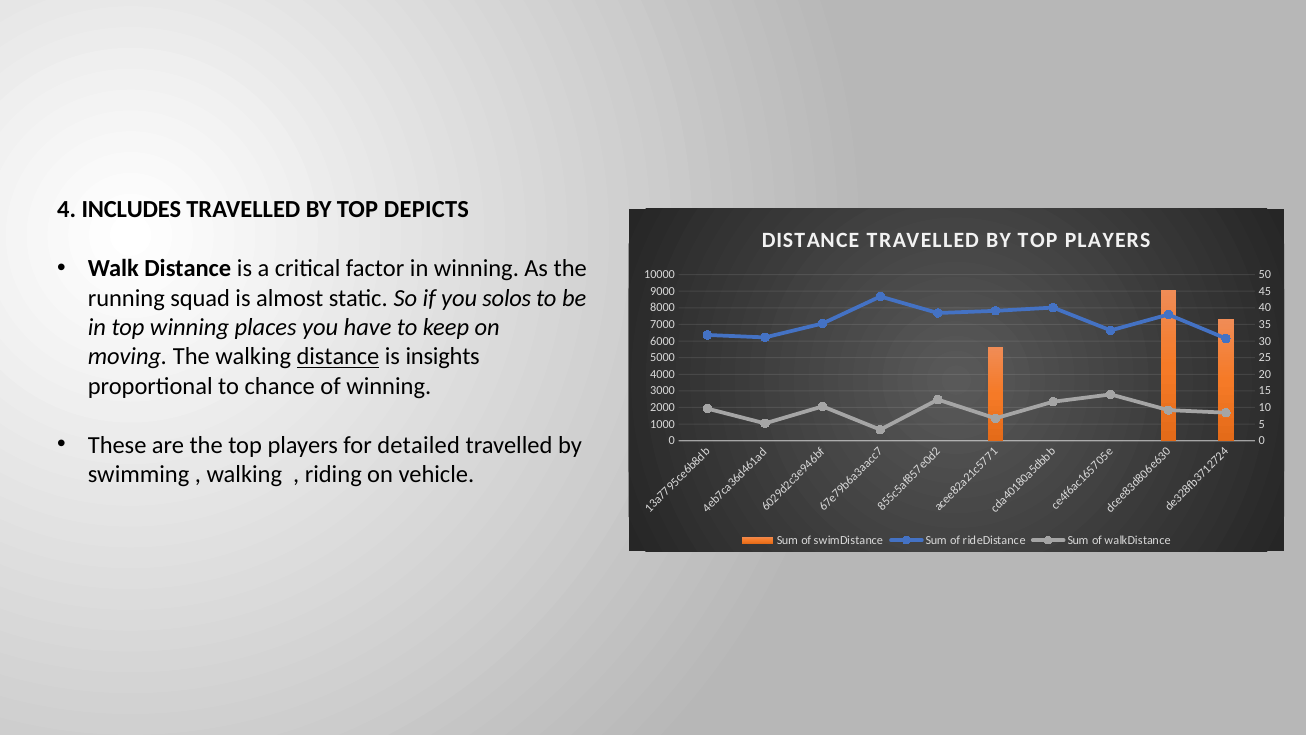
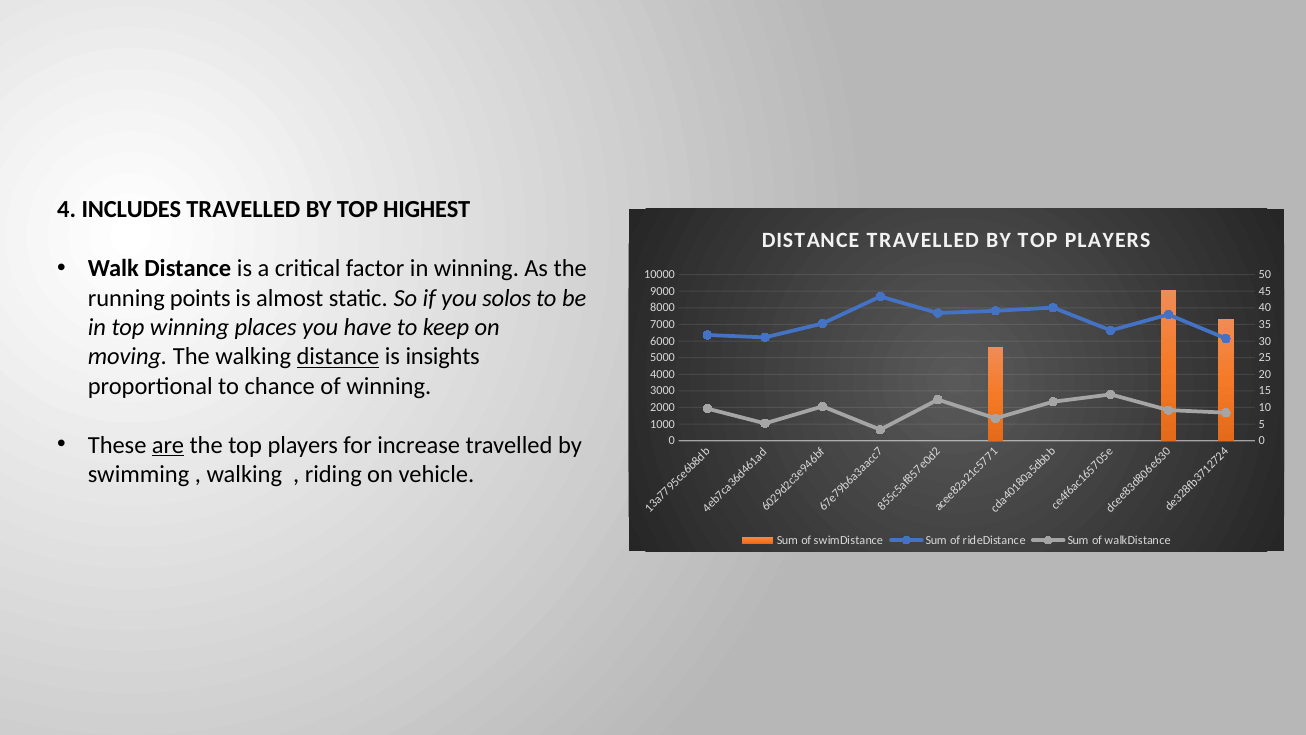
DEPICTS: DEPICTS -> HIGHEST (427, 210)
squad: squad -> points (200, 298)
are underline: none -> present (168, 445)
detailed: detailed -> increase (419, 445)
